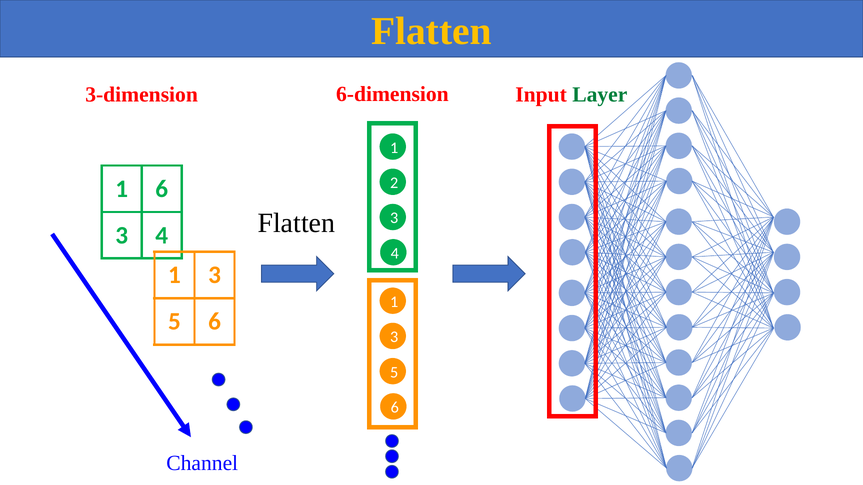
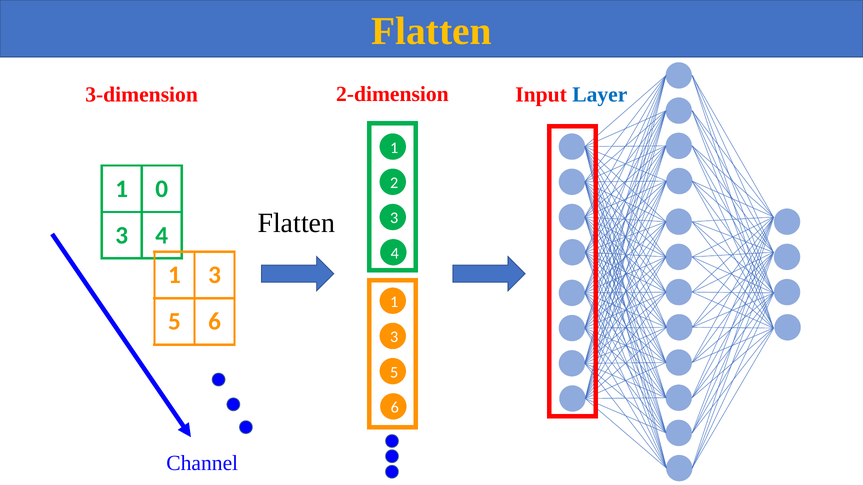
6-dimension: 6-dimension -> 2-dimension (392, 94)
Layer colour: green -> blue (600, 95)
1 6: 6 -> 0 (162, 189)
